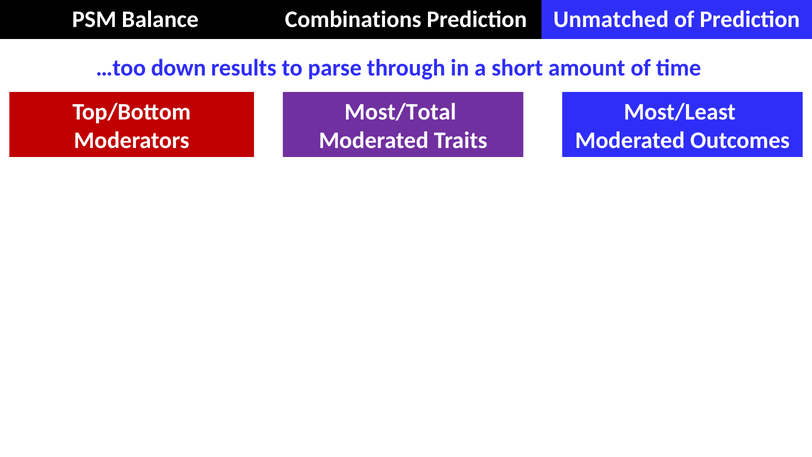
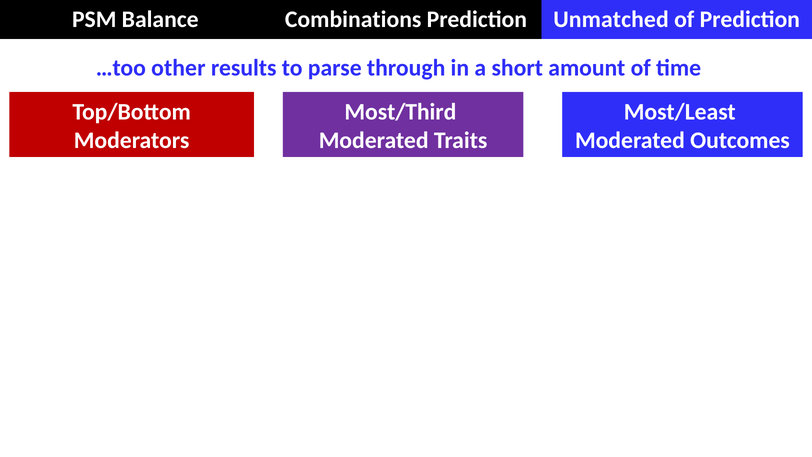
down: down -> other (178, 68)
Most/Total: Most/Total -> Most/Third (400, 112)
